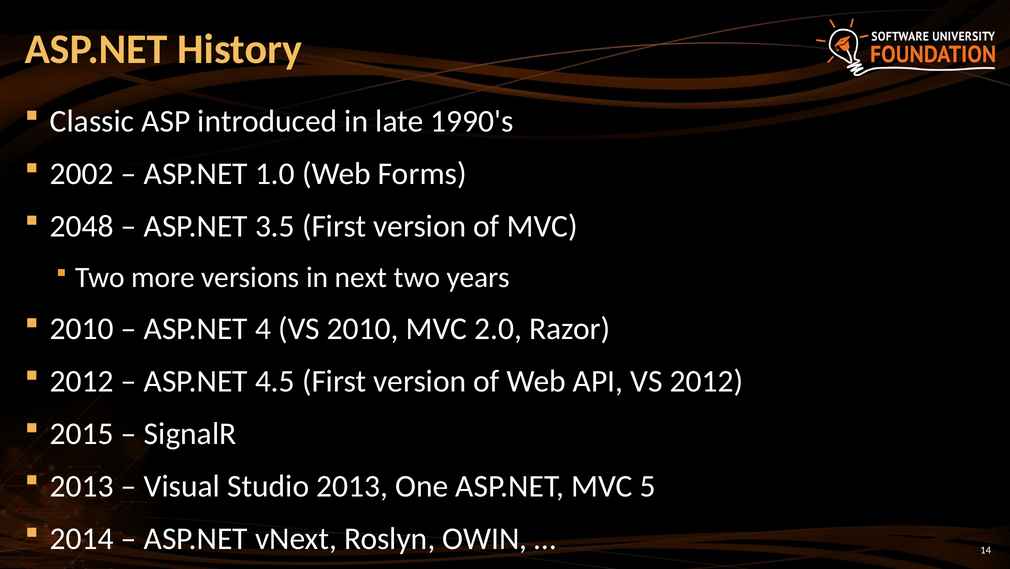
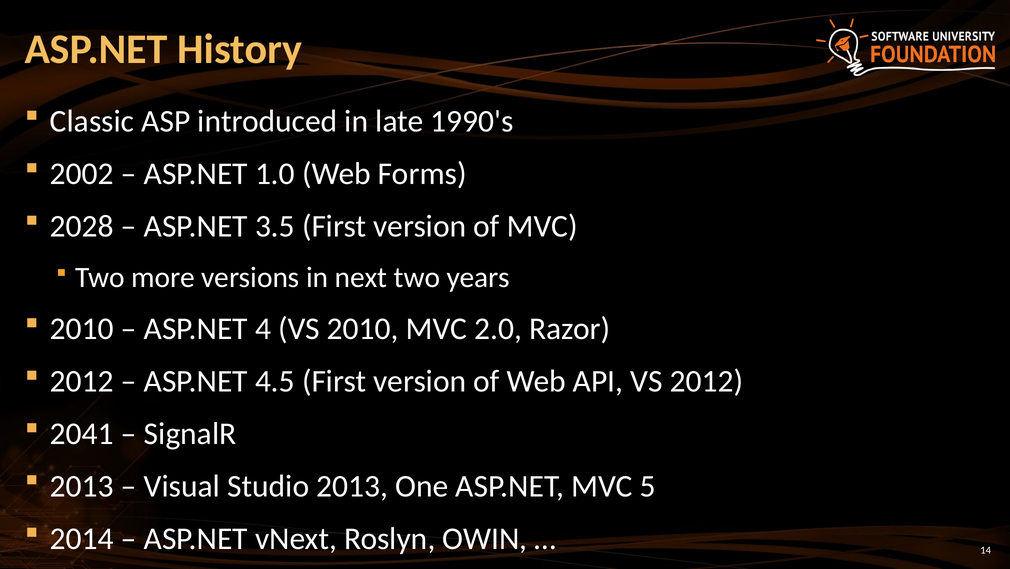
2048: 2048 -> 2028 (82, 226)
2015: 2015 -> 2041 (82, 433)
